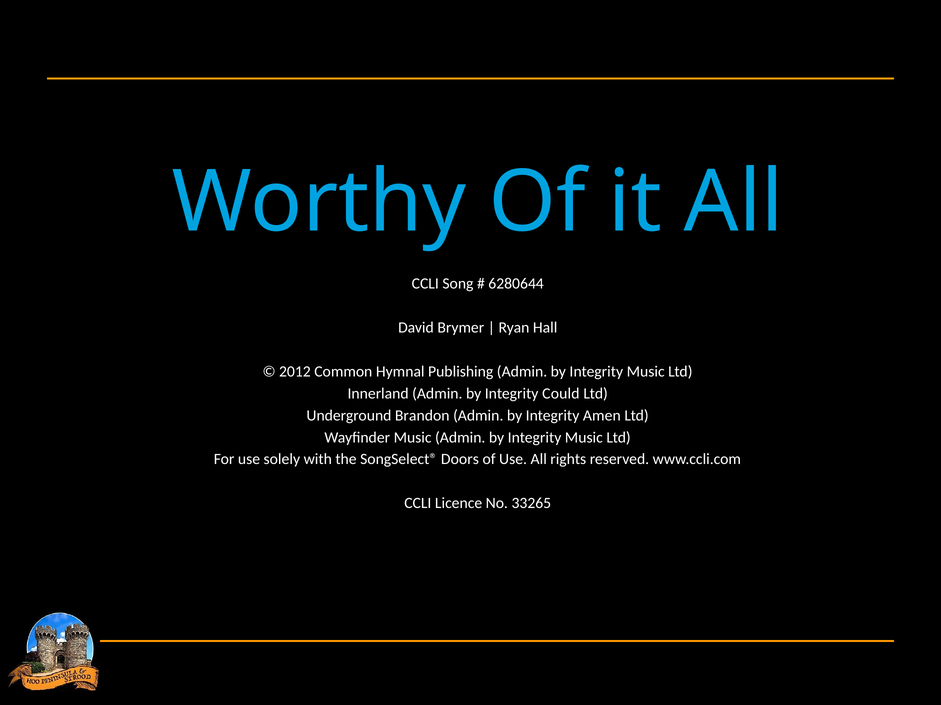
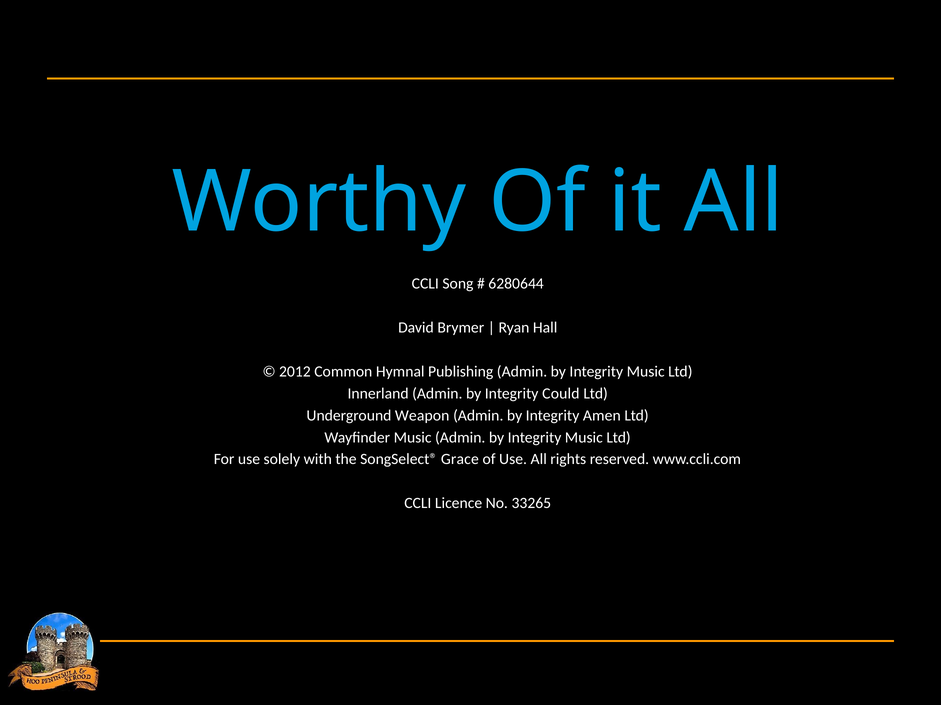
Brandon: Brandon -> Weapon (422, 416)
Doors: Doors -> Grace (460, 460)
